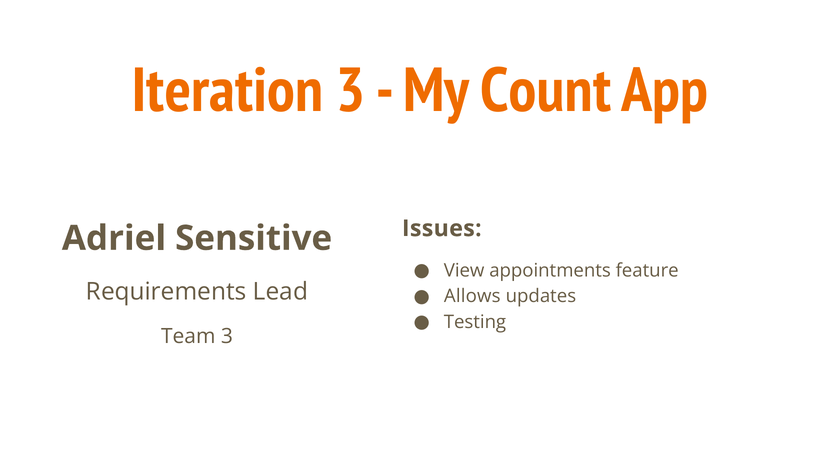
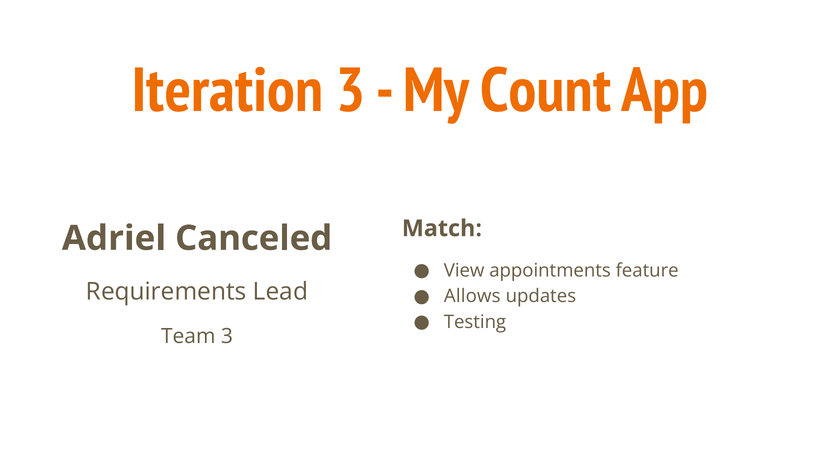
Issues: Issues -> Match (442, 229)
Sensitive: Sensitive -> Canceled (254, 239)
